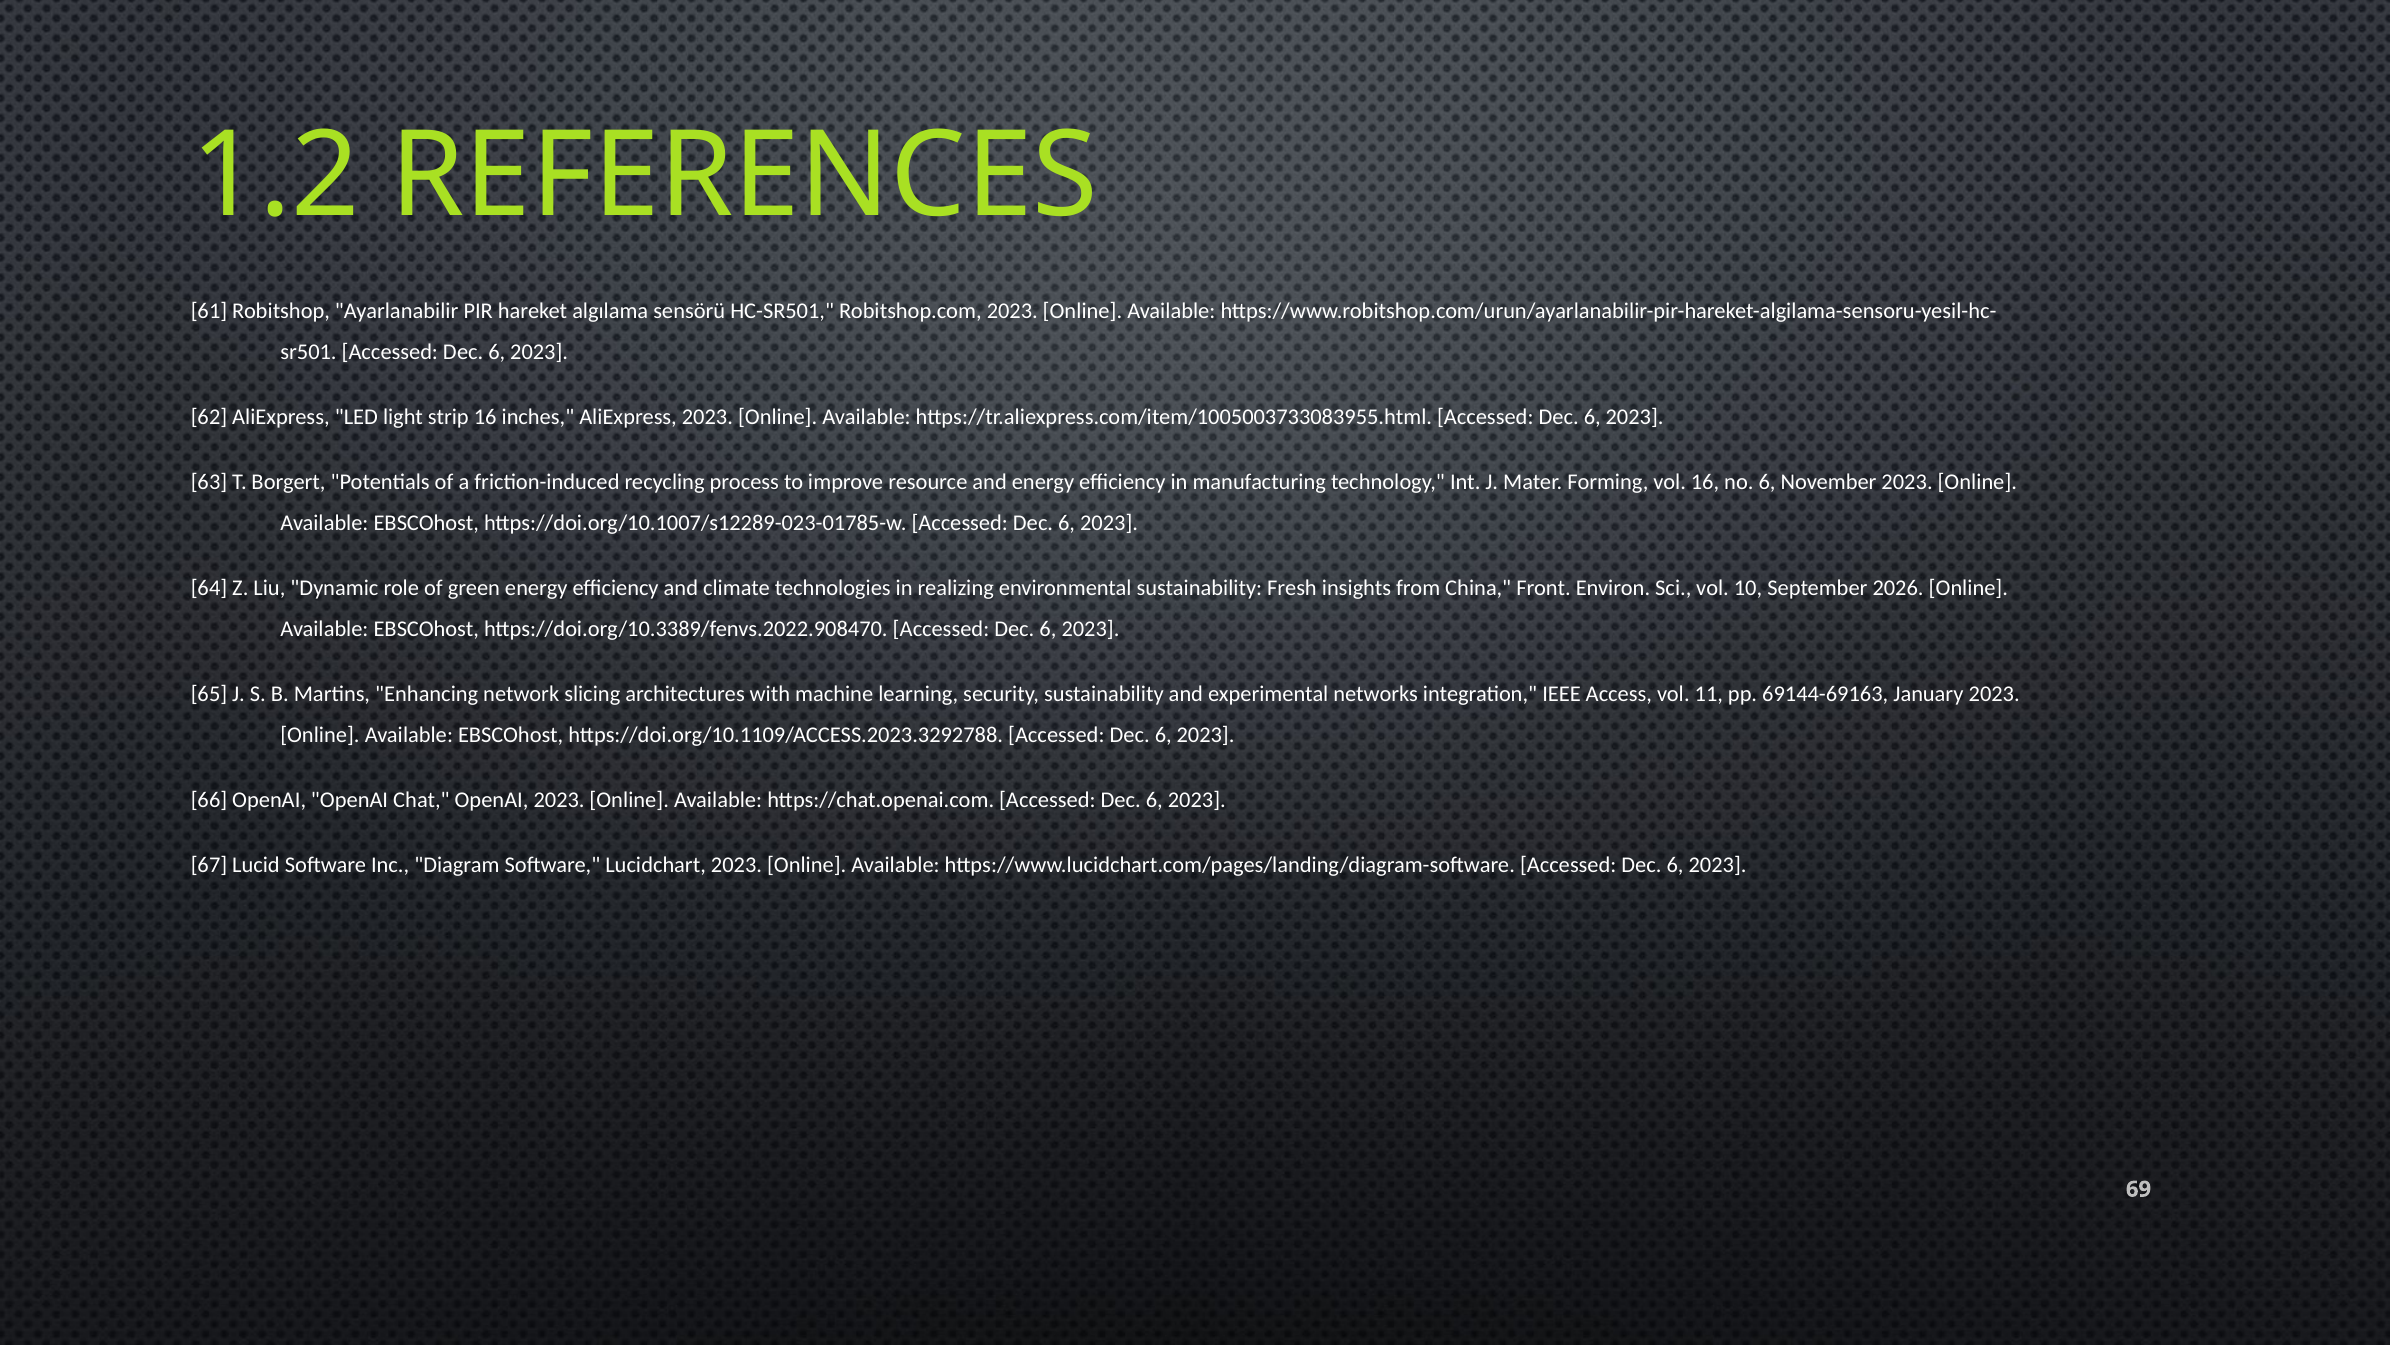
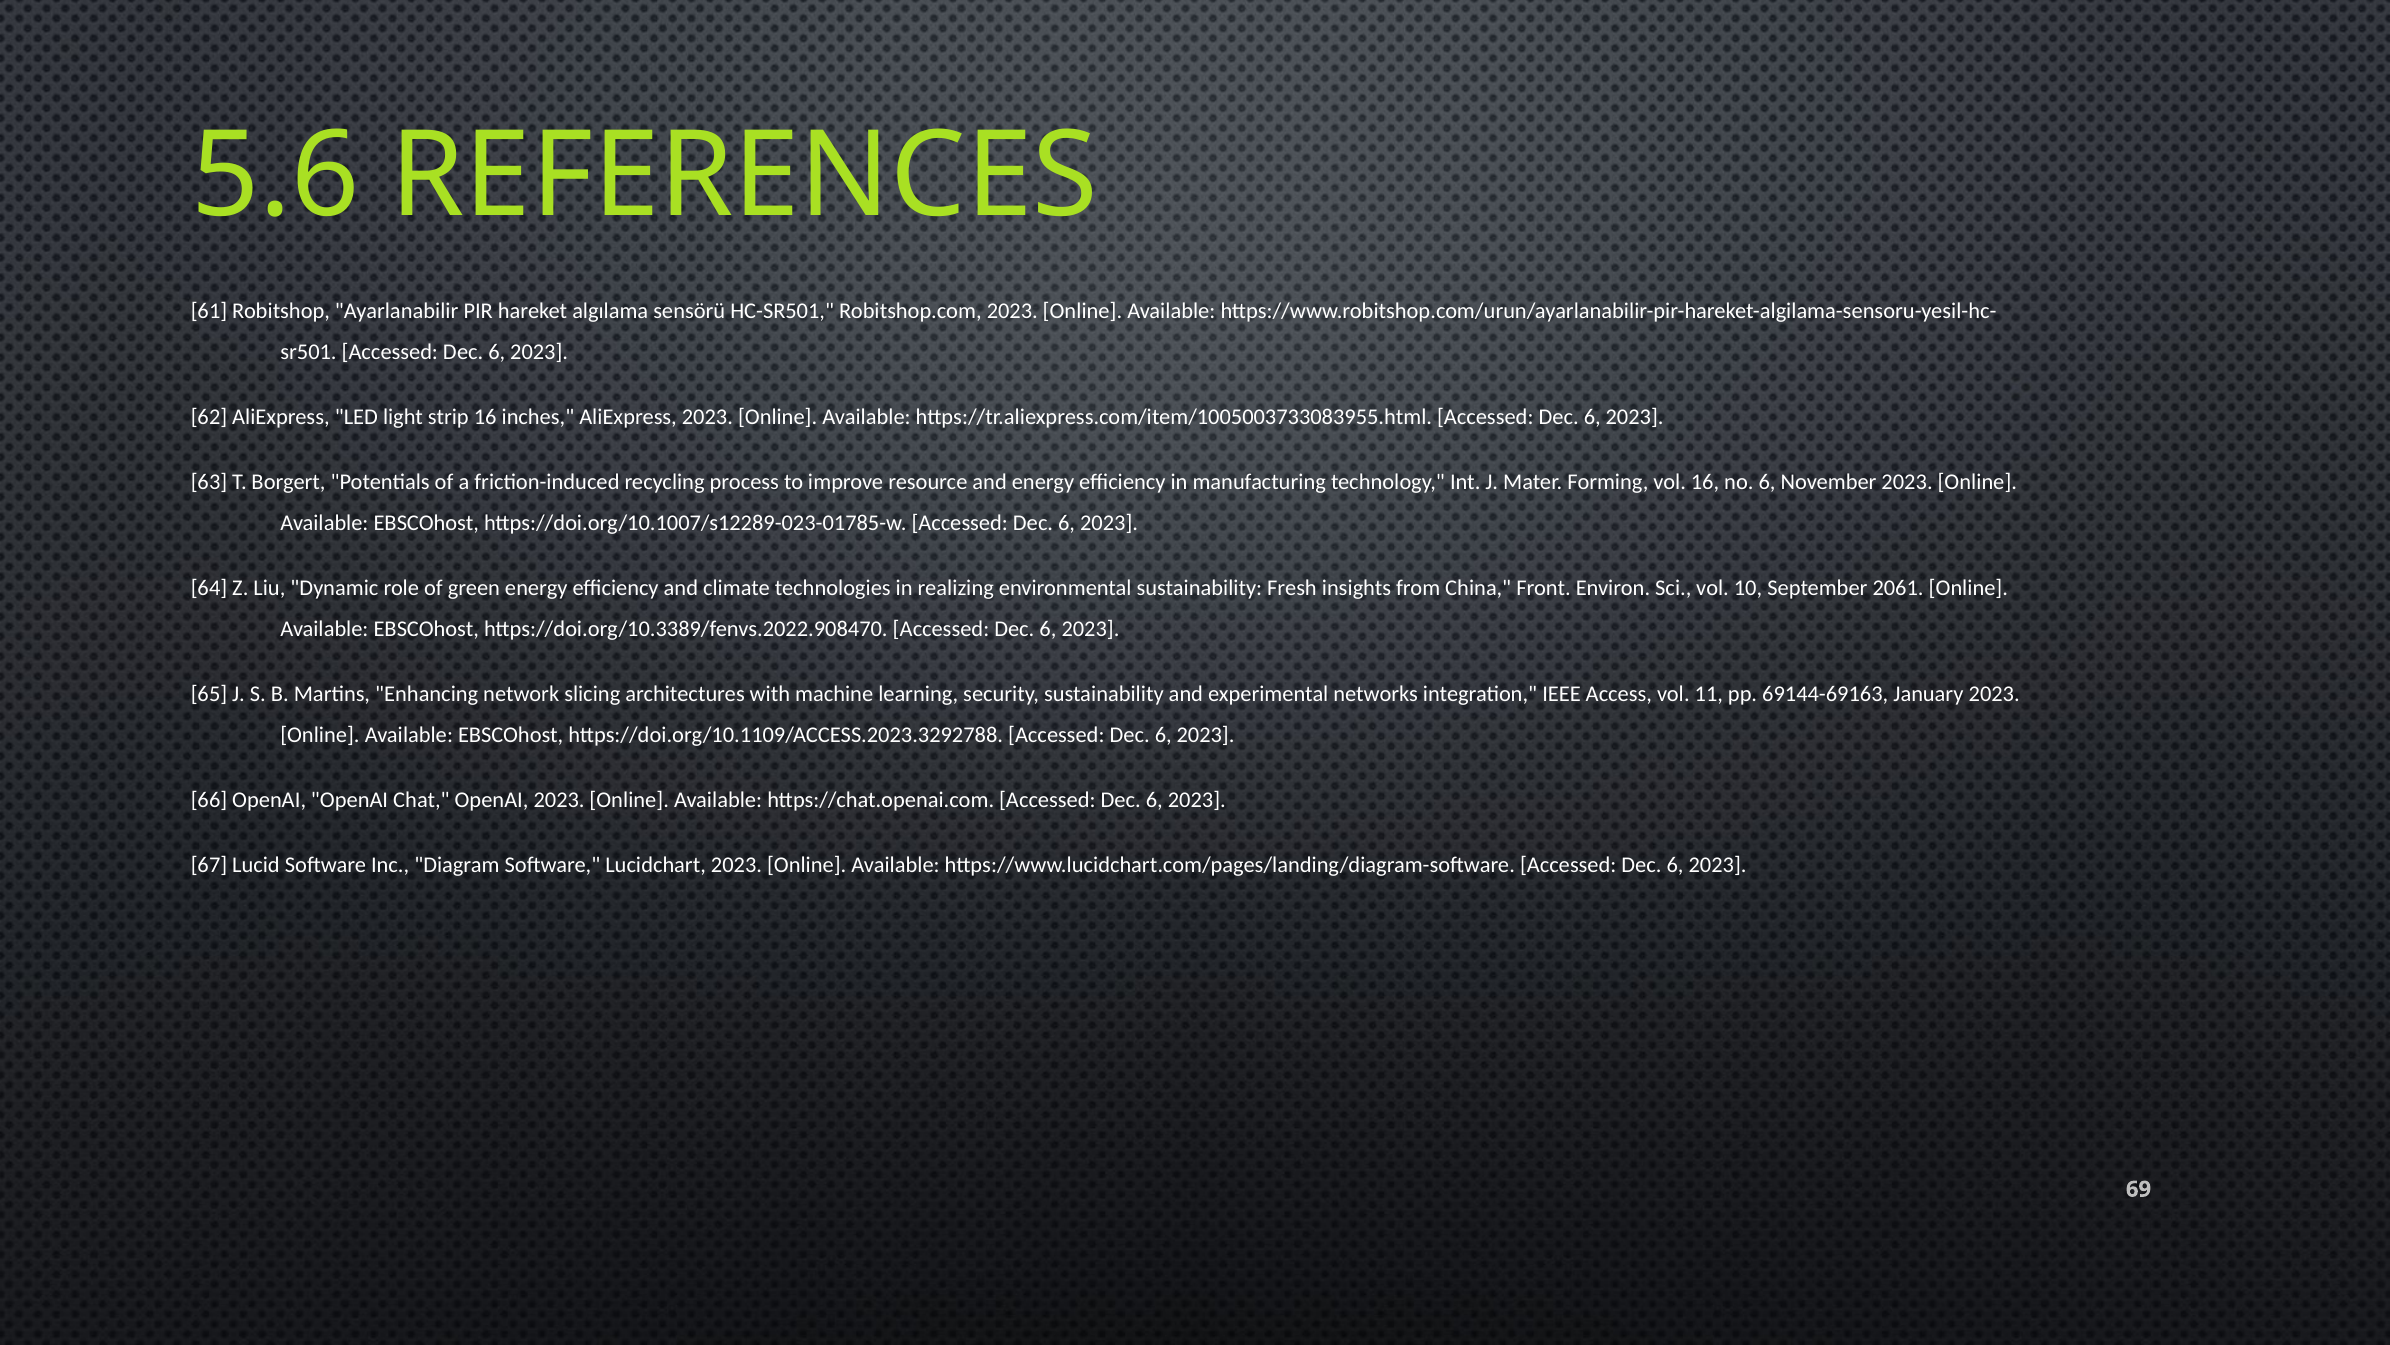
1.2: 1.2 -> 5.6 (275, 176)
2026: 2026 -> 2061 (1898, 588)
